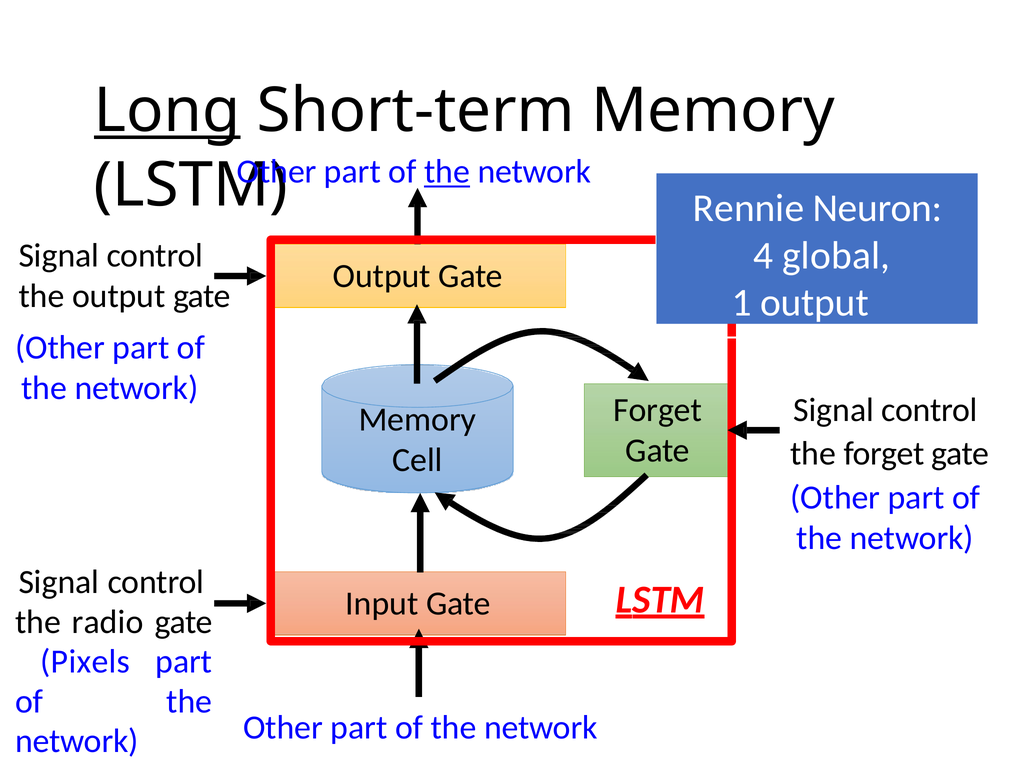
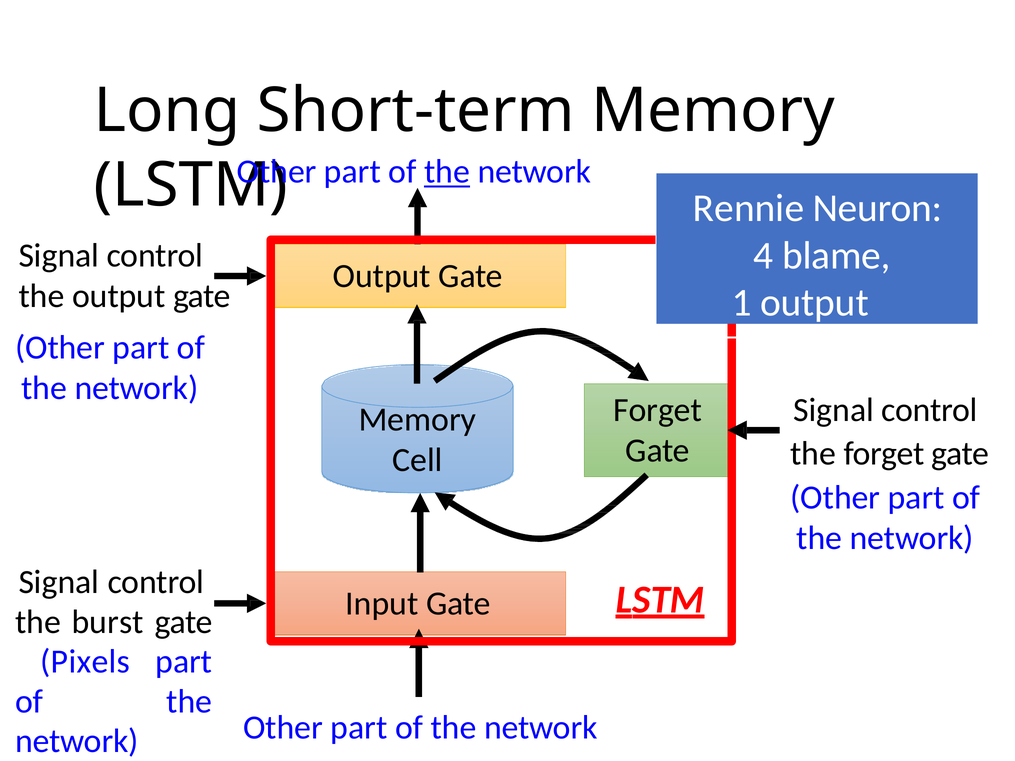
Long underline: present -> none (167, 111)
global: global -> blame (836, 256)
radio: radio -> burst (108, 622)
